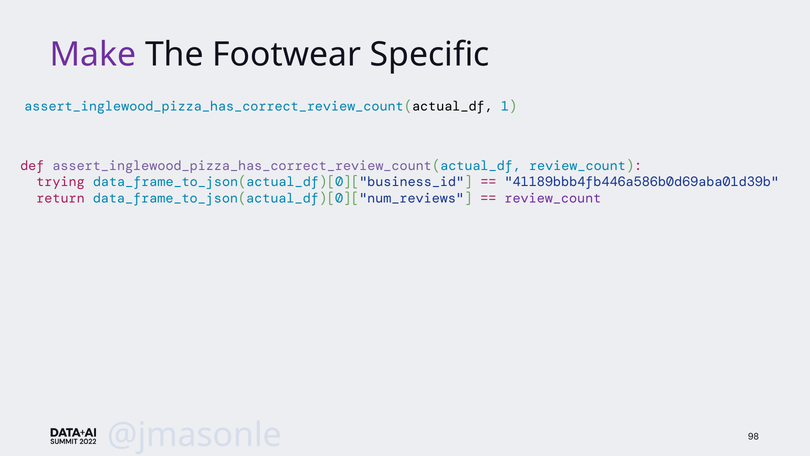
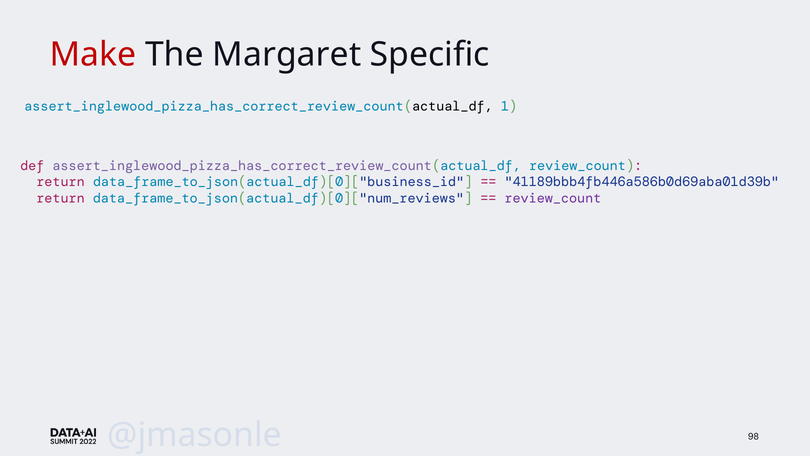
Make colour: purple -> red (93, 55)
Footwear: Footwear -> Margaret (287, 55)
trying: trying -> return (61, 182)
